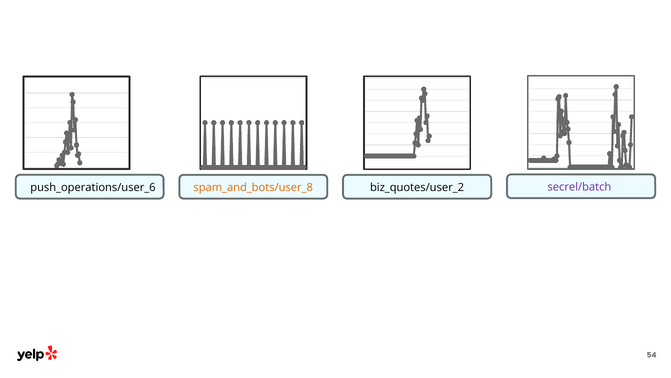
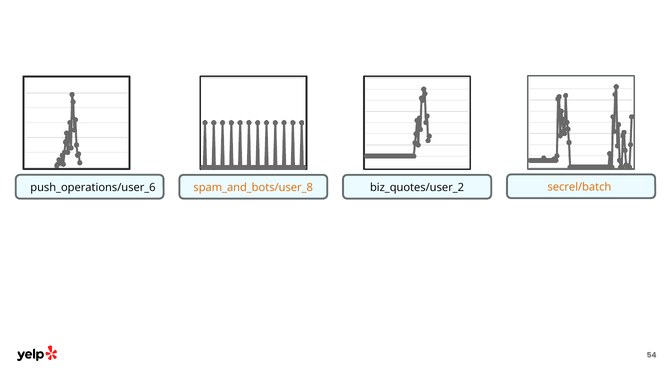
secrel/batch colour: purple -> orange (579, 187)
